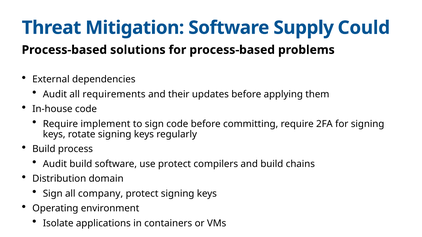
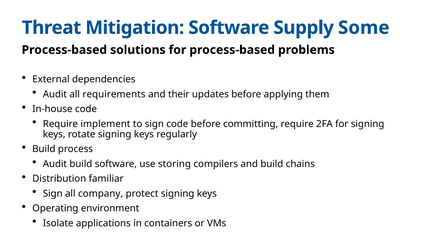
Could: Could -> Some (364, 28)
use protect: protect -> storing (174, 164)
domain: domain -> familiar (106, 179)
